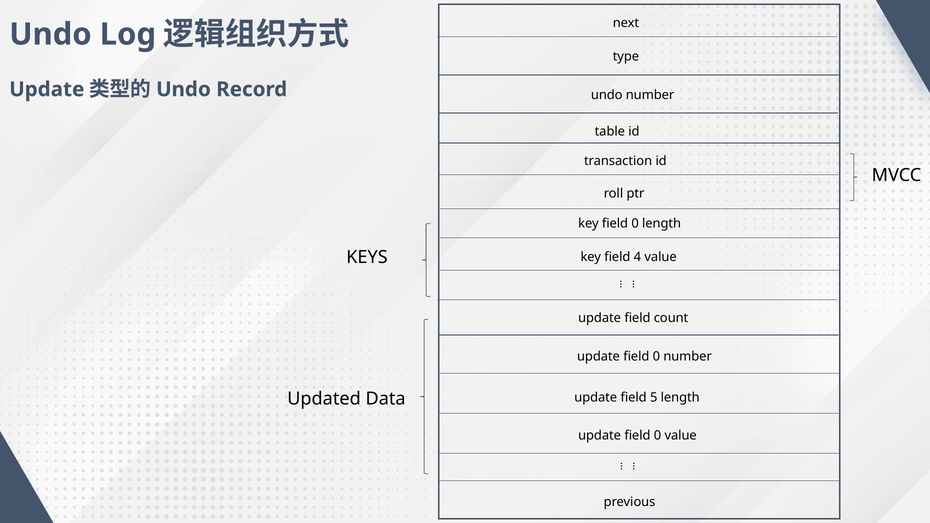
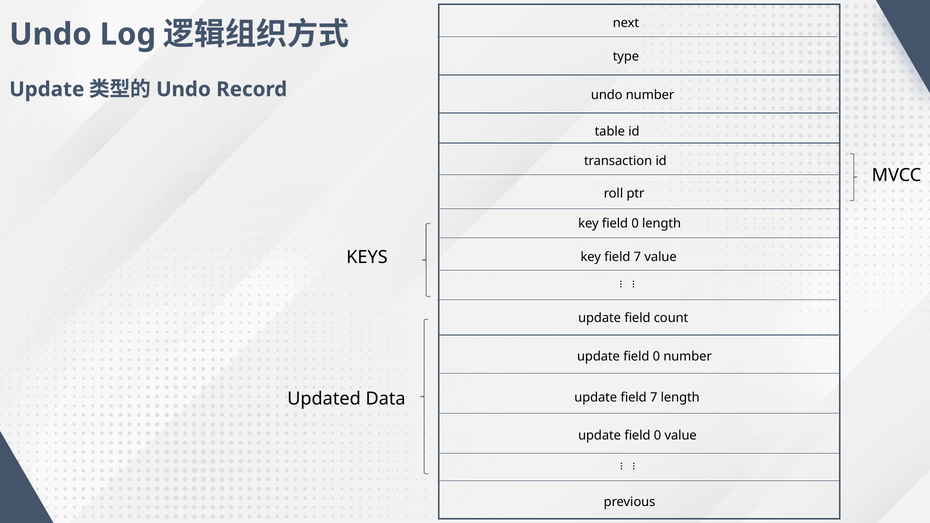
key field 4: 4 -> 7 (637, 257)
update field 5: 5 -> 7 (654, 398)
